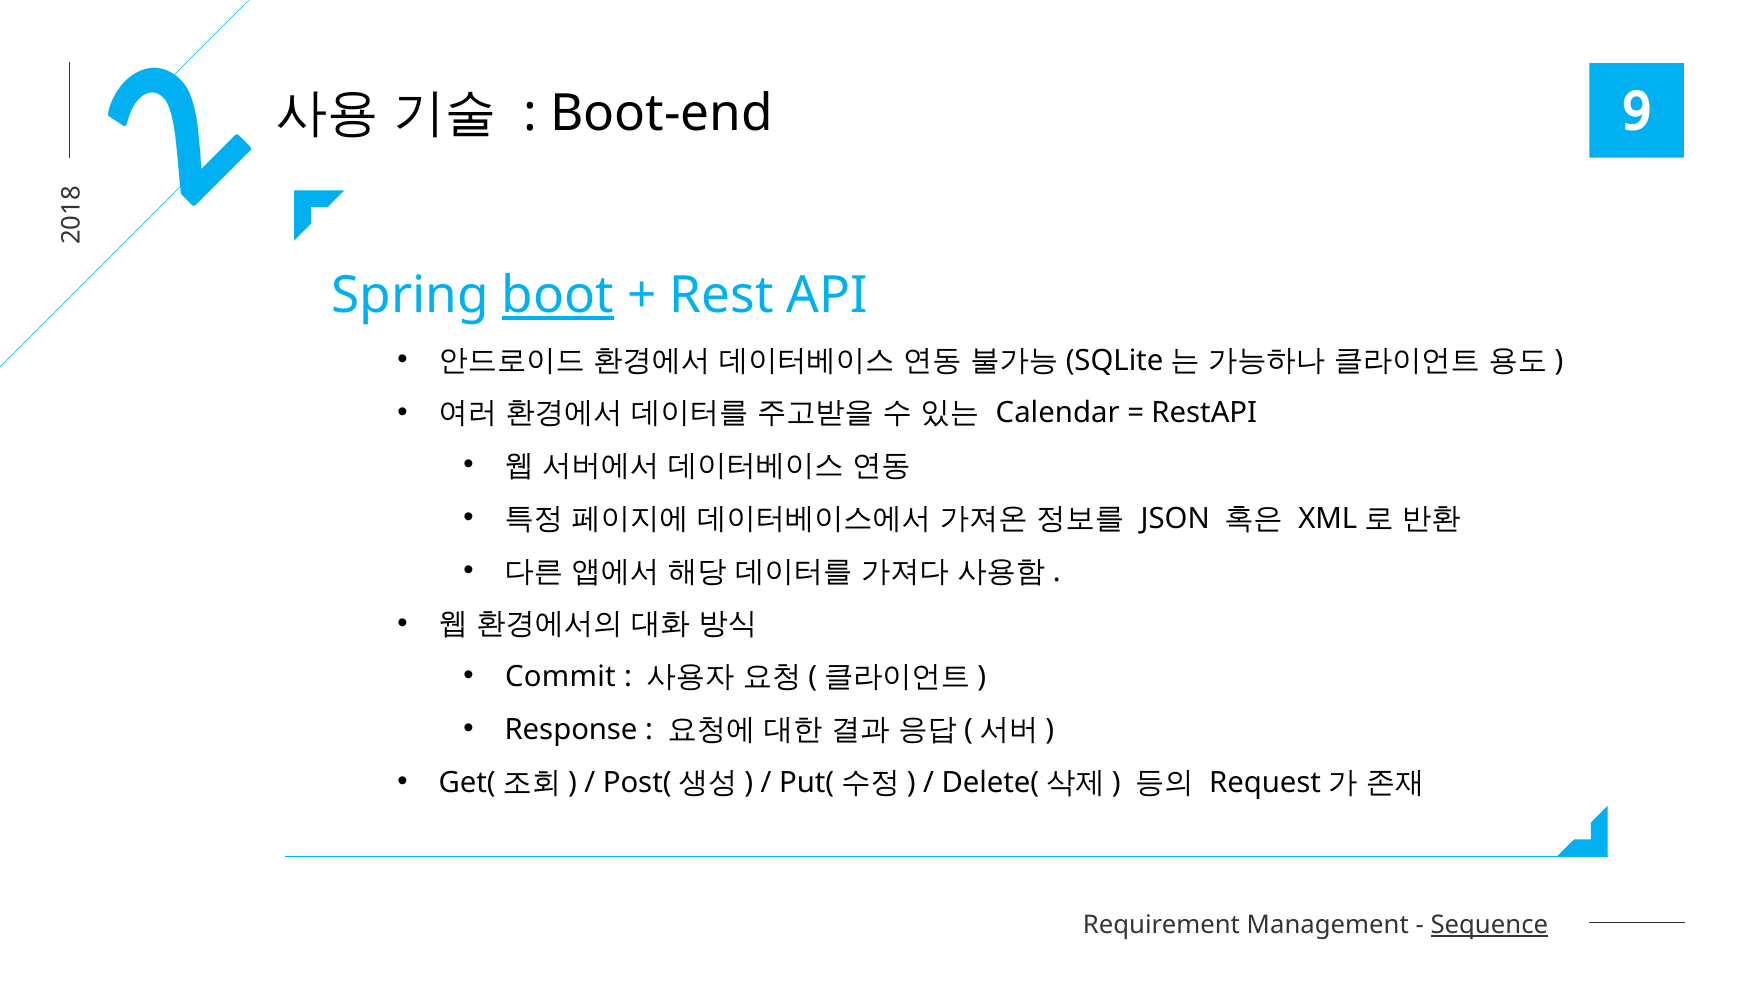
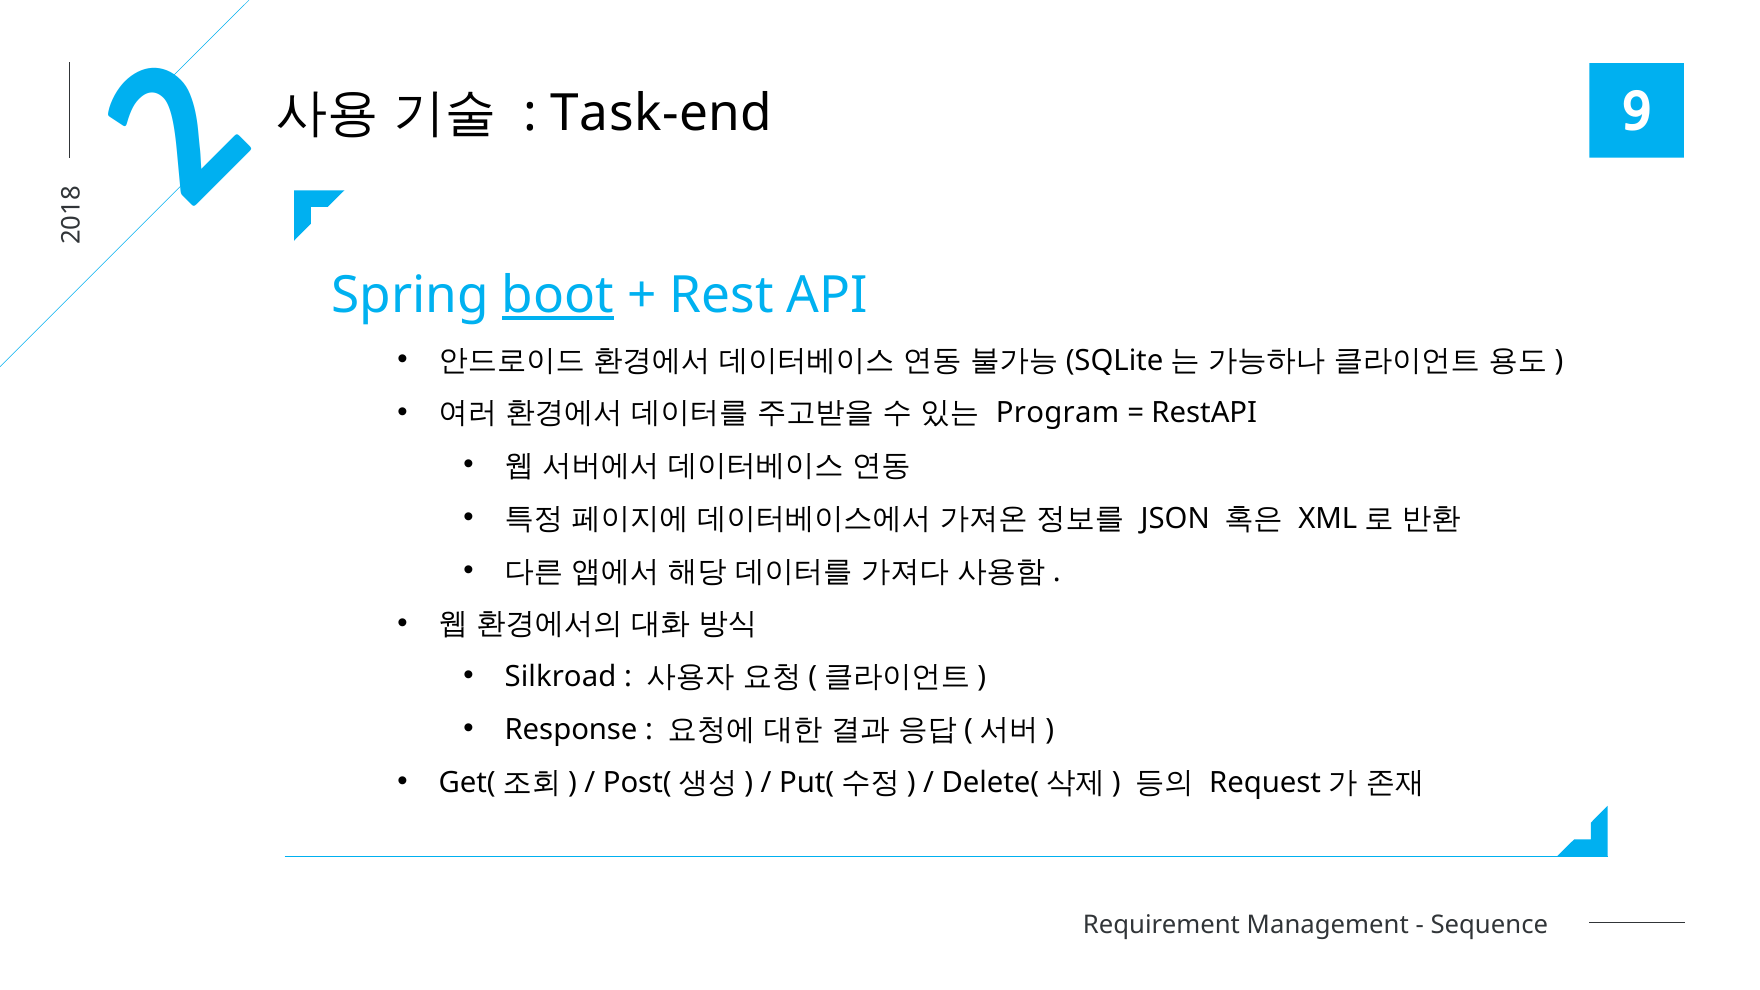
Boot-end: Boot-end -> Task-end (662, 114)
Calendar: Calendar -> Program (1058, 413)
Commit: Commit -> Silkroad (561, 677)
Sequence underline: present -> none (1489, 925)
